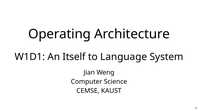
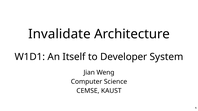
Operating: Operating -> Invalidate (59, 34)
Language: Language -> Developer (124, 57)
